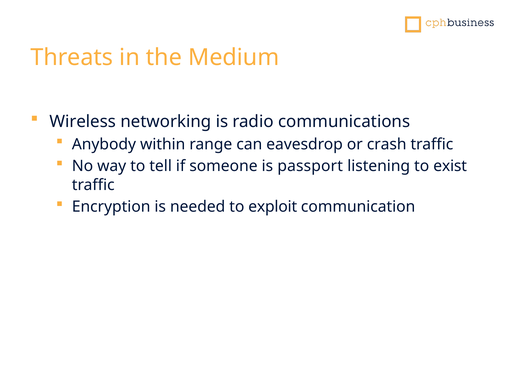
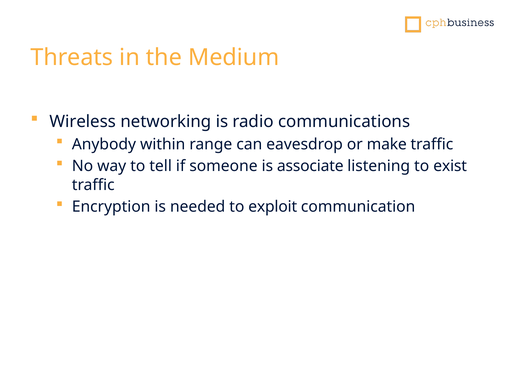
crash: crash -> make (387, 144)
passport: passport -> associate (310, 166)
